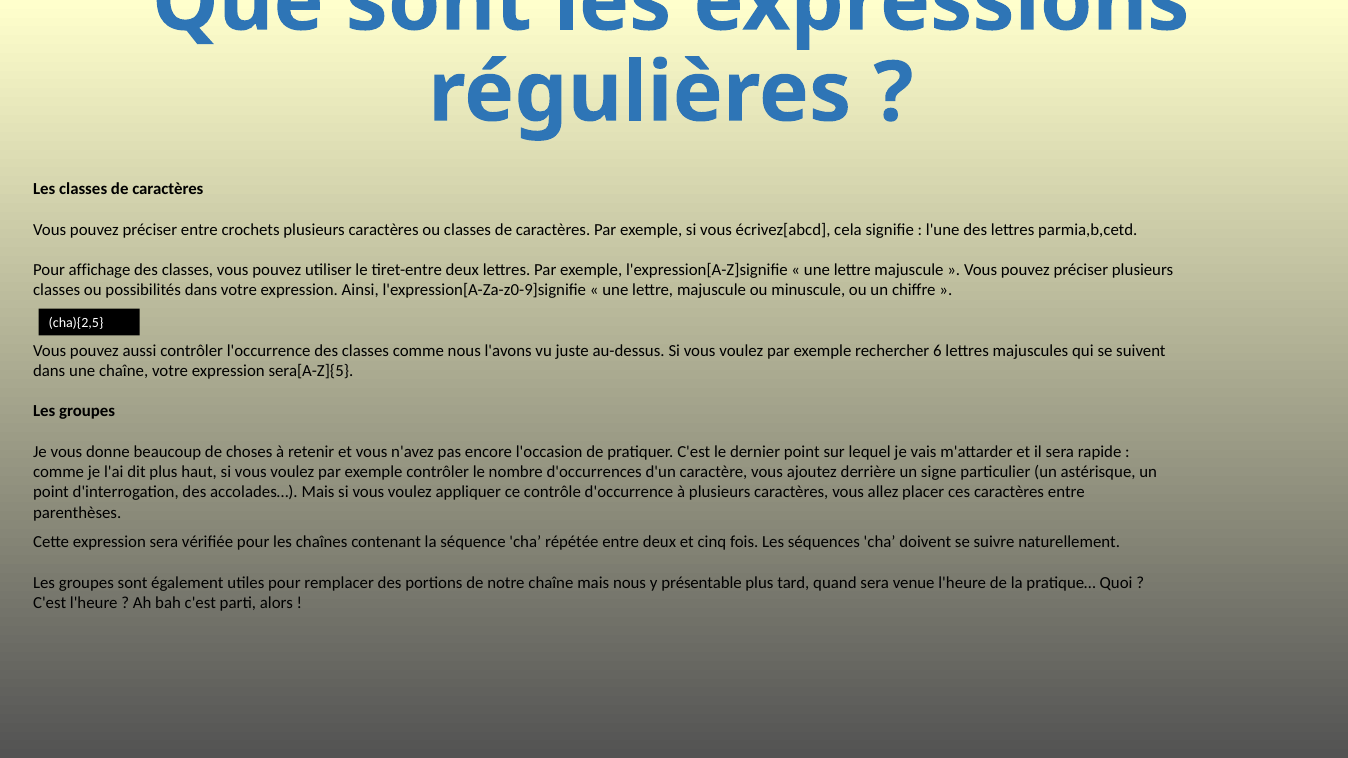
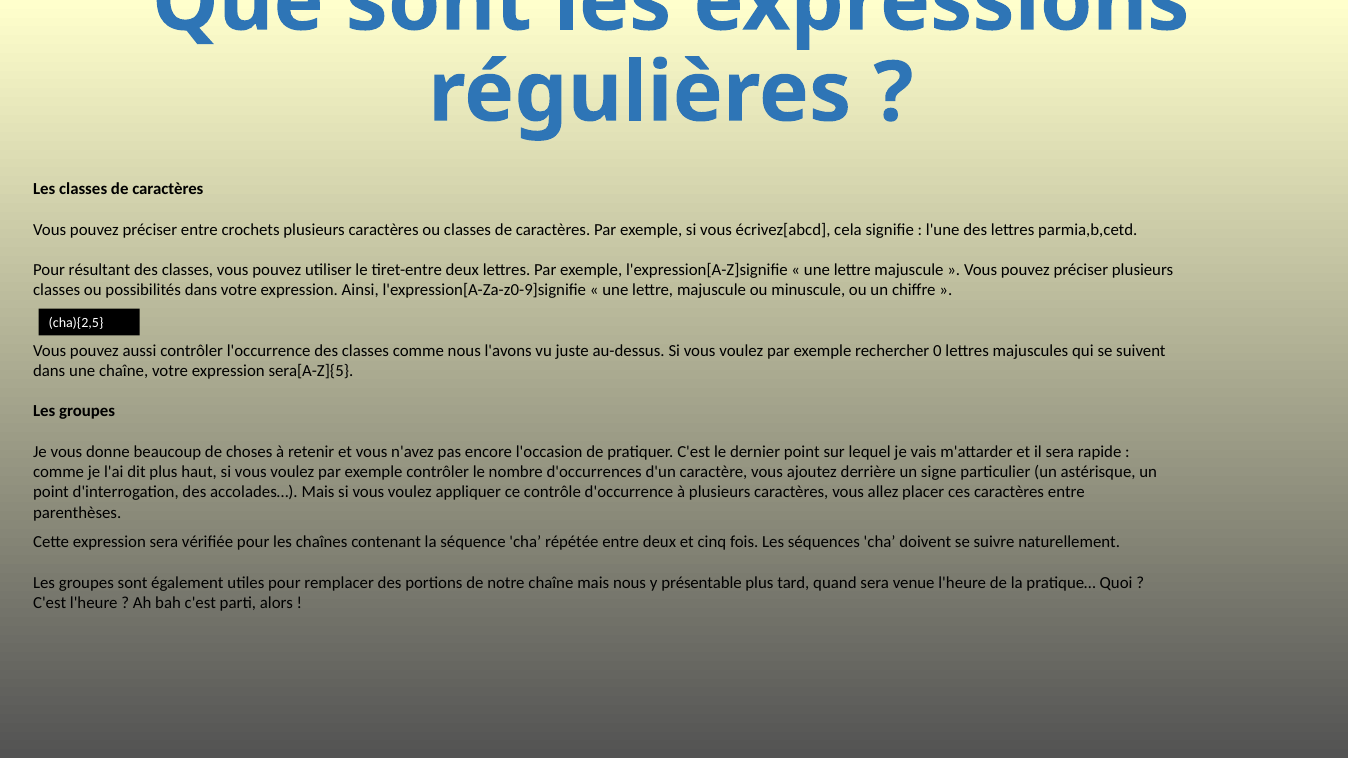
affichage: affichage -> résultant (100, 270)
6: 6 -> 0 (937, 351)
